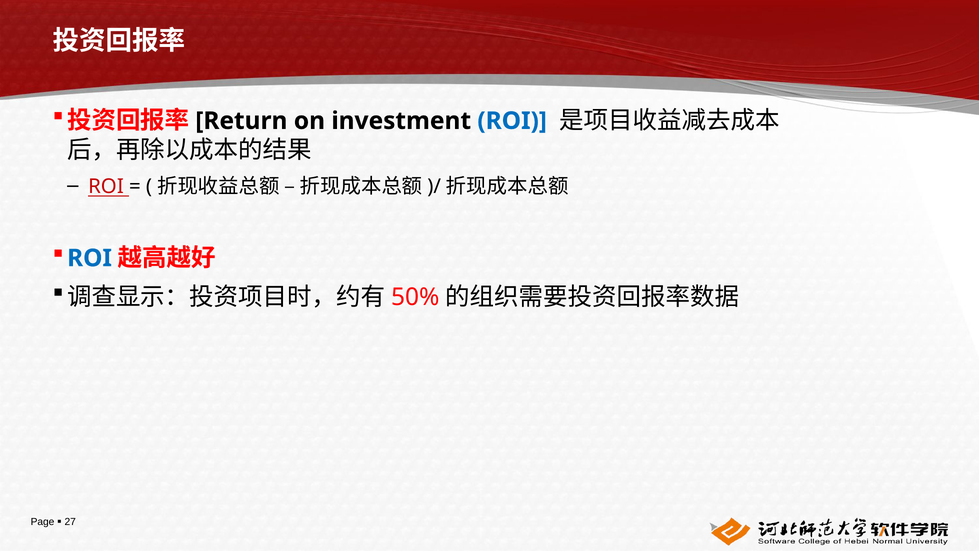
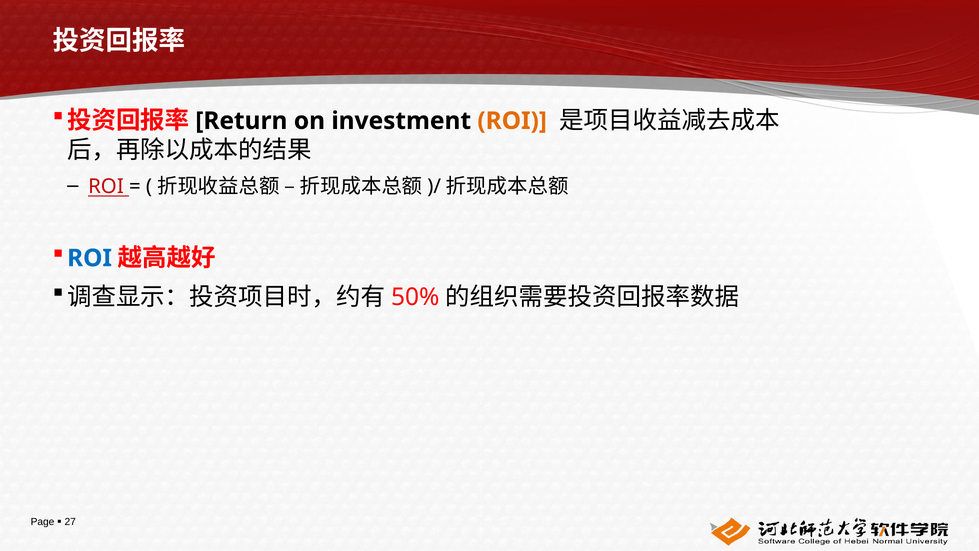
ROI colour: blue -> orange (512, 121)
